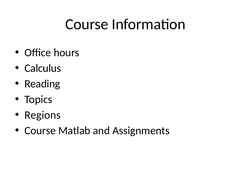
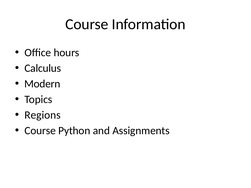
Reading: Reading -> Modern (42, 84)
Matlab: Matlab -> Python (74, 131)
